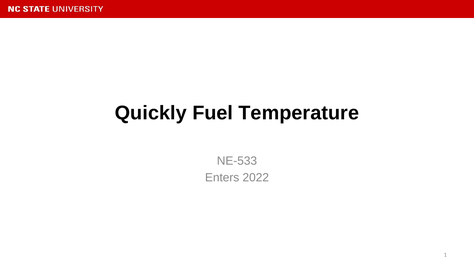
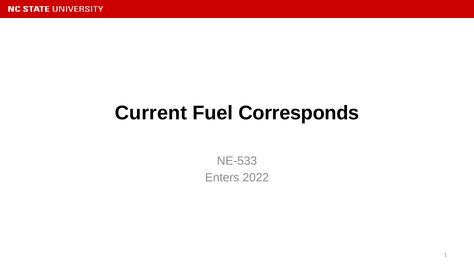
Quickly: Quickly -> Current (151, 113)
Temperature: Temperature -> Corresponds (299, 113)
